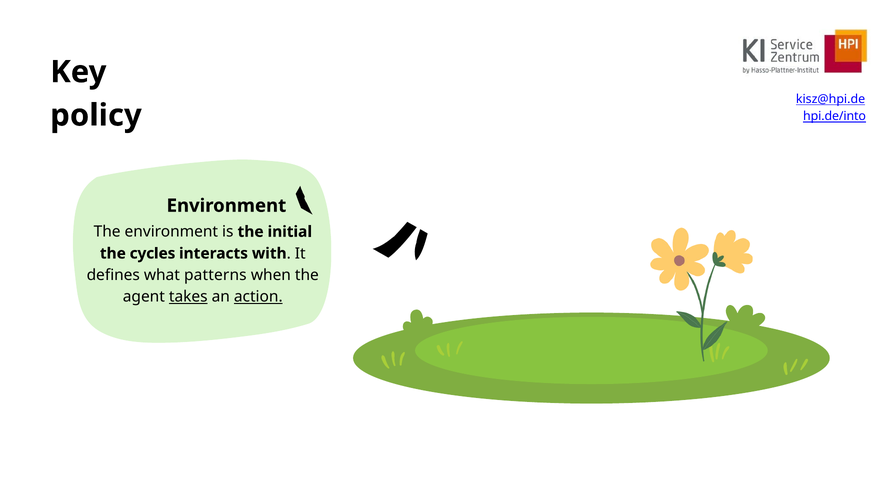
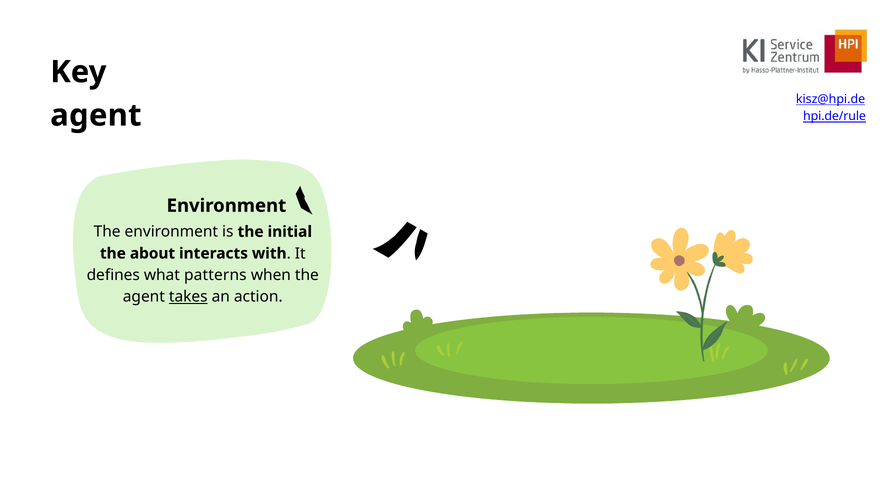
policy: policy -> agent (96, 115)
hpi.de/into: hpi.de/into -> hpi.de/rule (835, 116)
cycles: cycles -> about (152, 254)
action underline: present -> none (258, 297)
